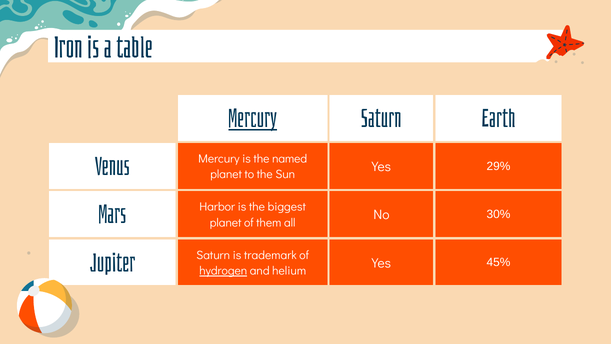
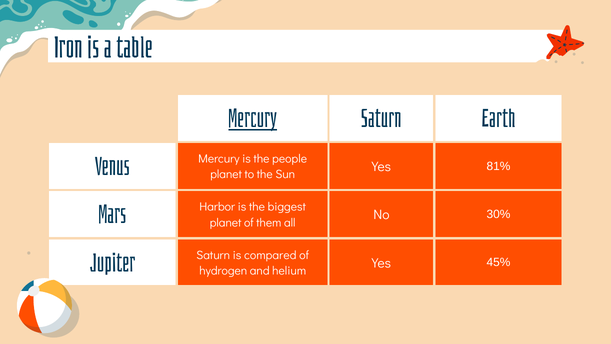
named: named -> people (290, 159)
29%: 29% -> 81% (498, 166)
trademark: trademark -> compared (270, 255)
hydrogen underline: present -> none (223, 271)
